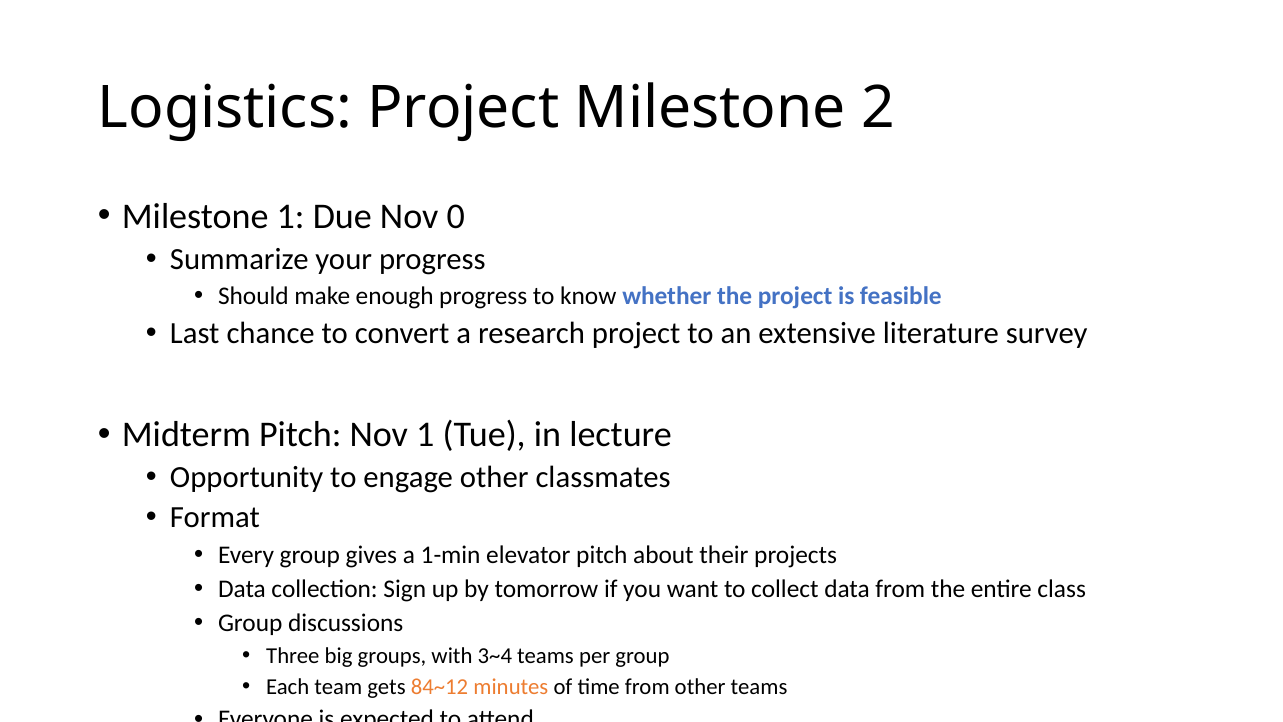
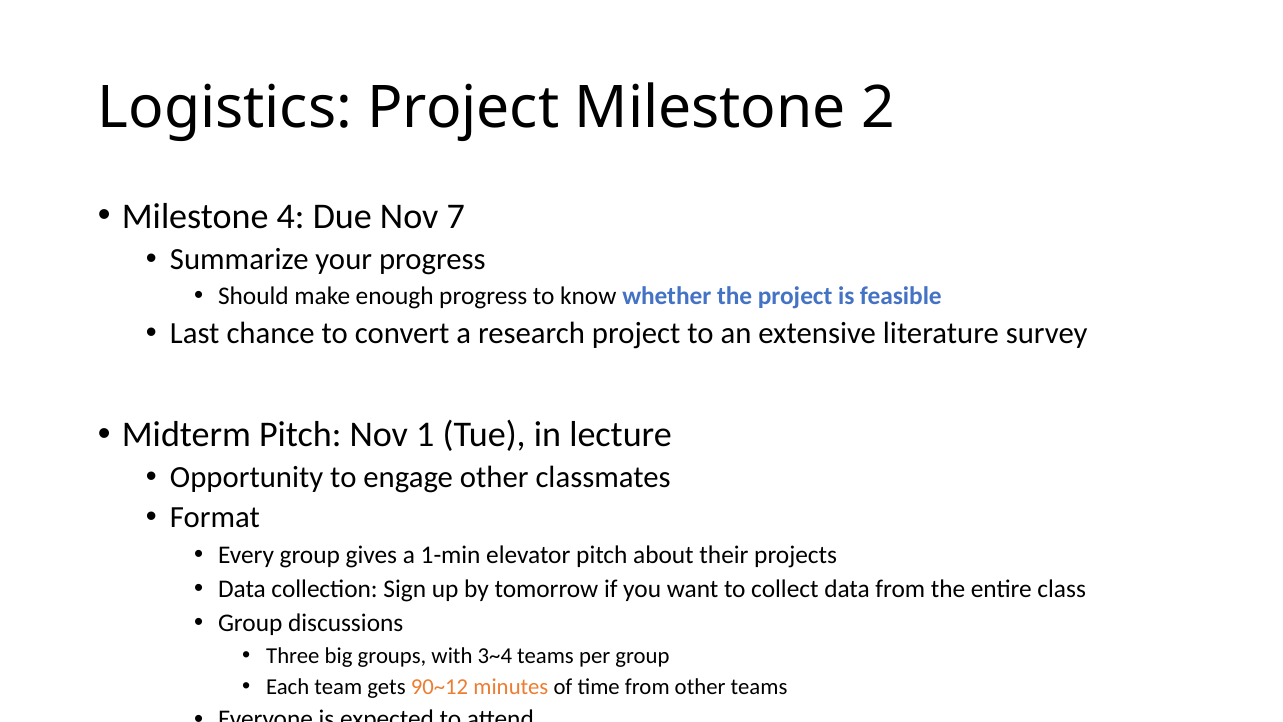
Milestone 1: 1 -> 4 (291, 216)
0: 0 -> 7 (456, 216)
84~12: 84~12 -> 90~12 (440, 686)
